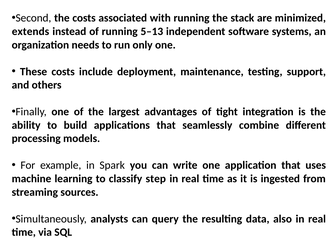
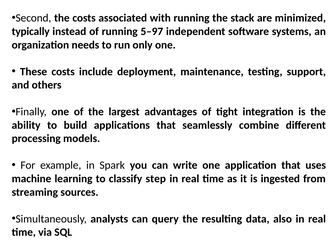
extends: extends -> typically (31, 31)
5–13: 5–13 -> 5–97 (152, 31)
